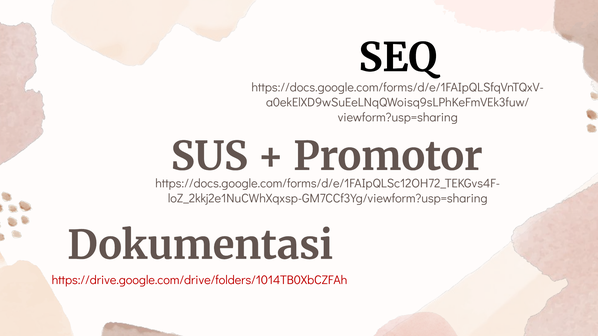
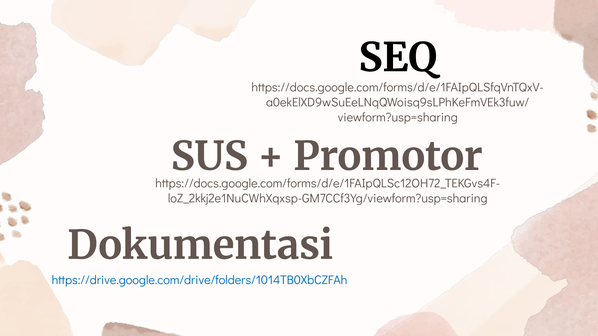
https://drive.google.com/drive/folders/1014TB0XbCZFAh colour: red -> blue (200, 280)
